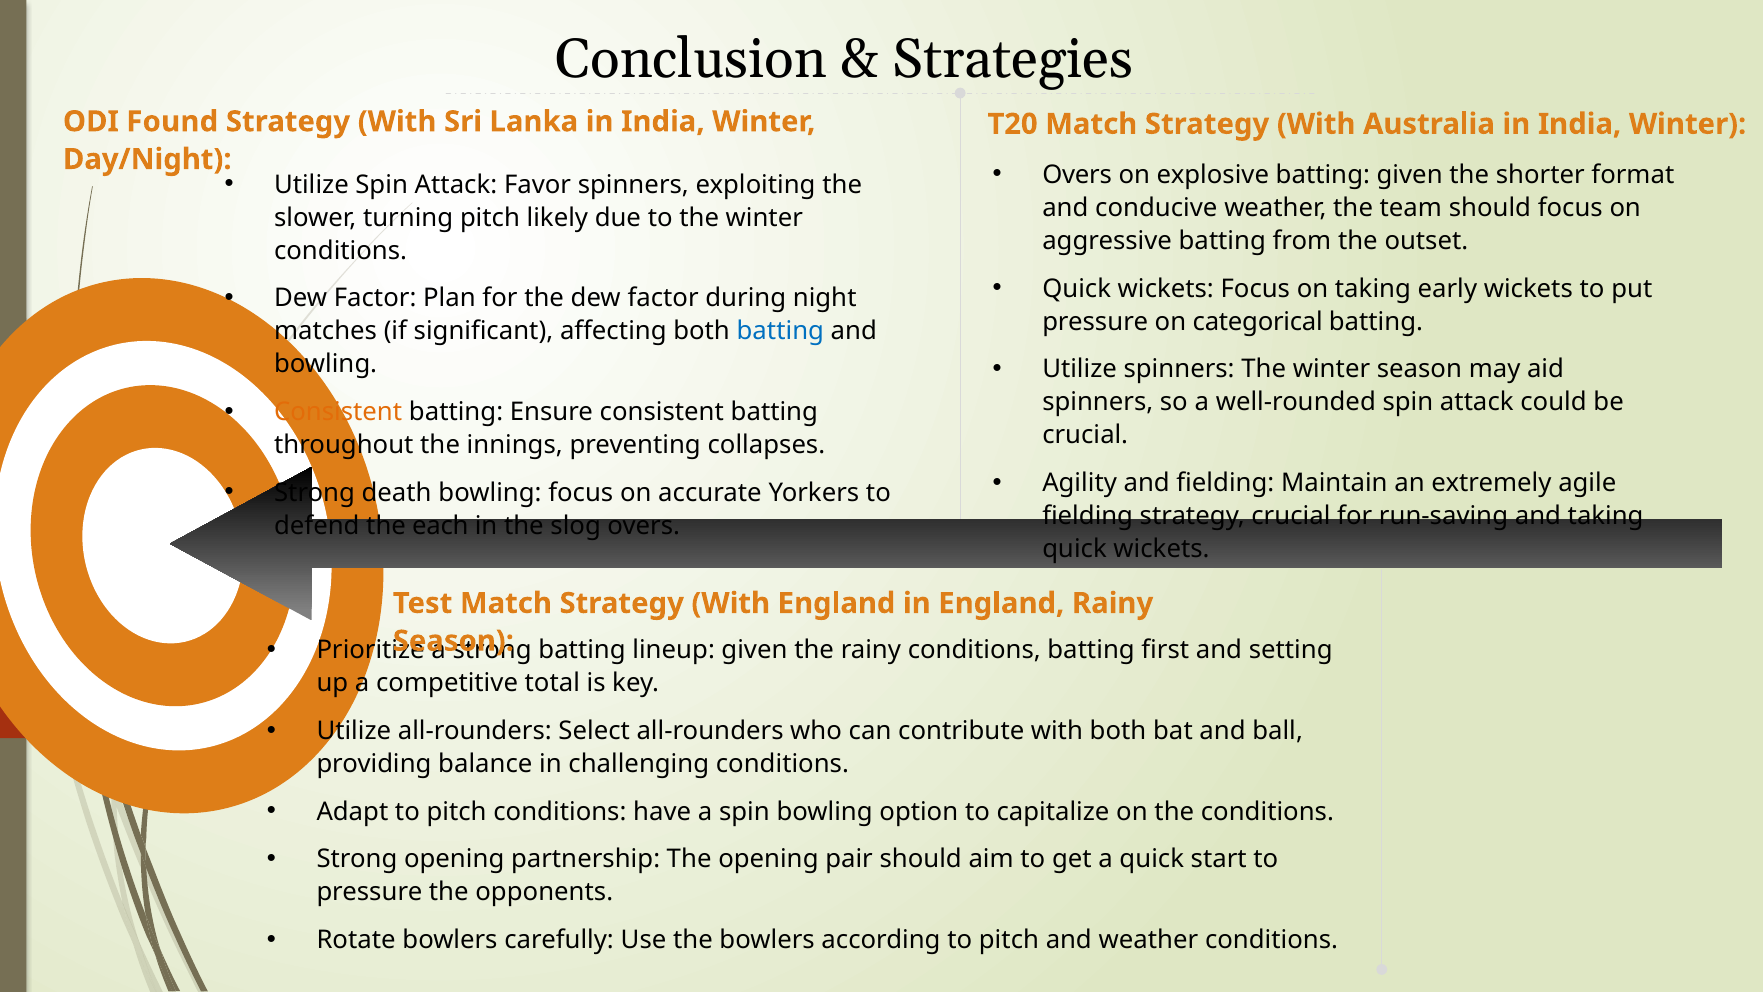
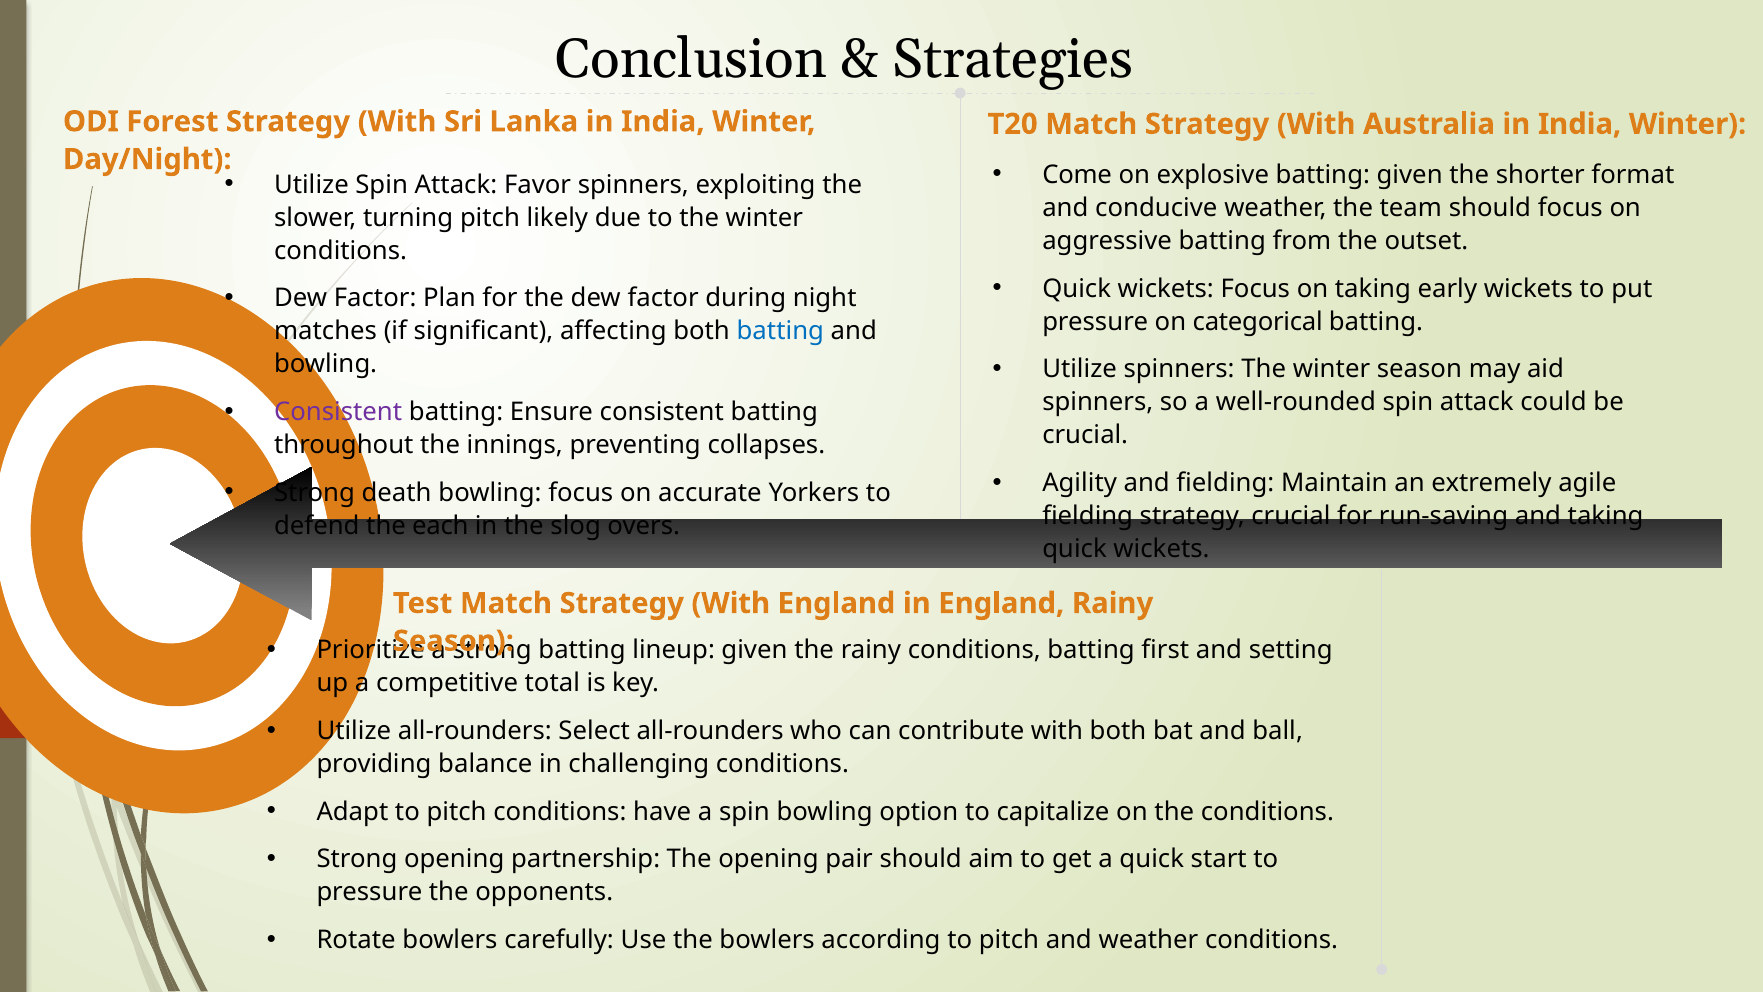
Found: Found -> Forest (172, 122)
Overs: Overs -> Come (1077, 175)
Consistent colour: orange -> purple (338, 412)
